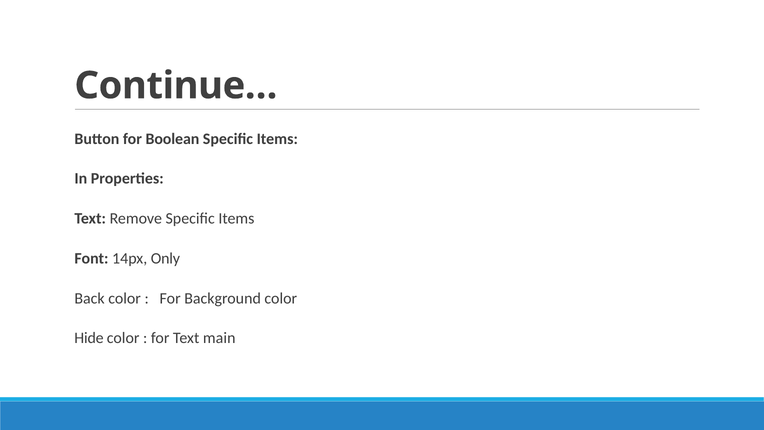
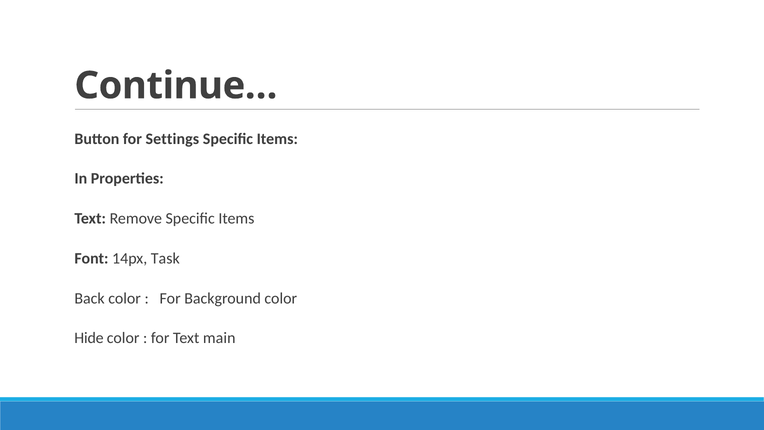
Boolean: Boolean -> Settings (172, 139)
Only: Only -> Task (165, 258)
